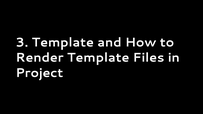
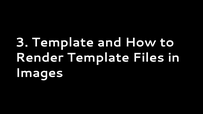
Project: Project -> Images (39, 73)
